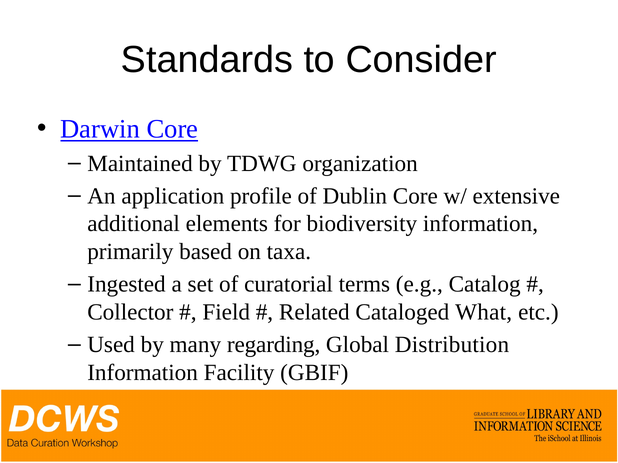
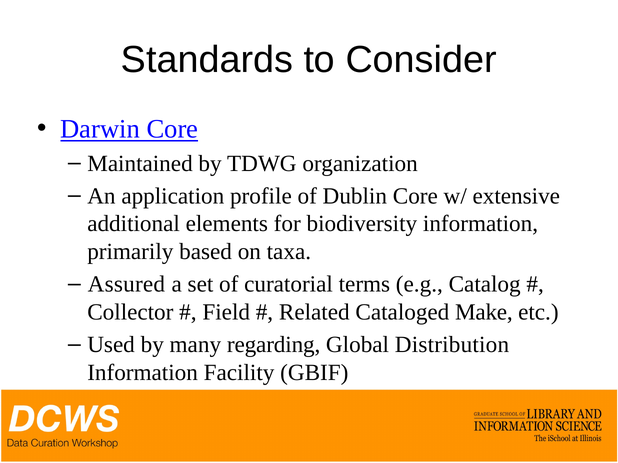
Ingested: Ingested -> Assured (126, 285)
What: What -> Make (484, 312)
